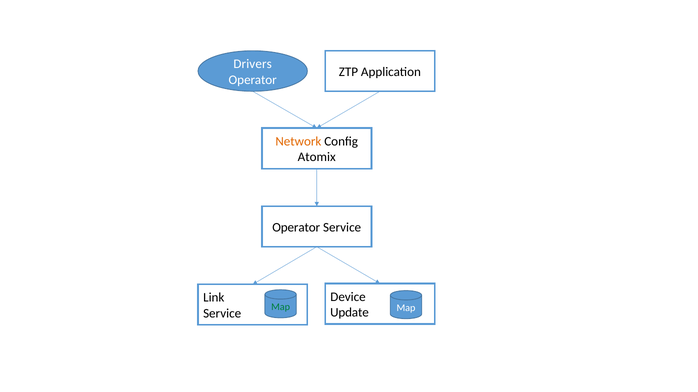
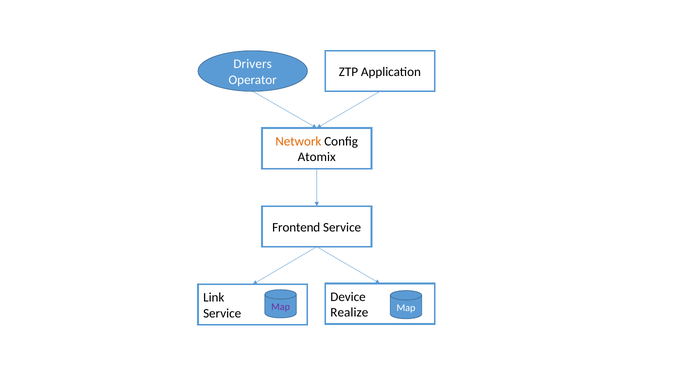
Operator: Operator -> Frontend (296, 228)
Map colour: green -> purple (281, 307)
Update: Update -> Realize (349, 313)
